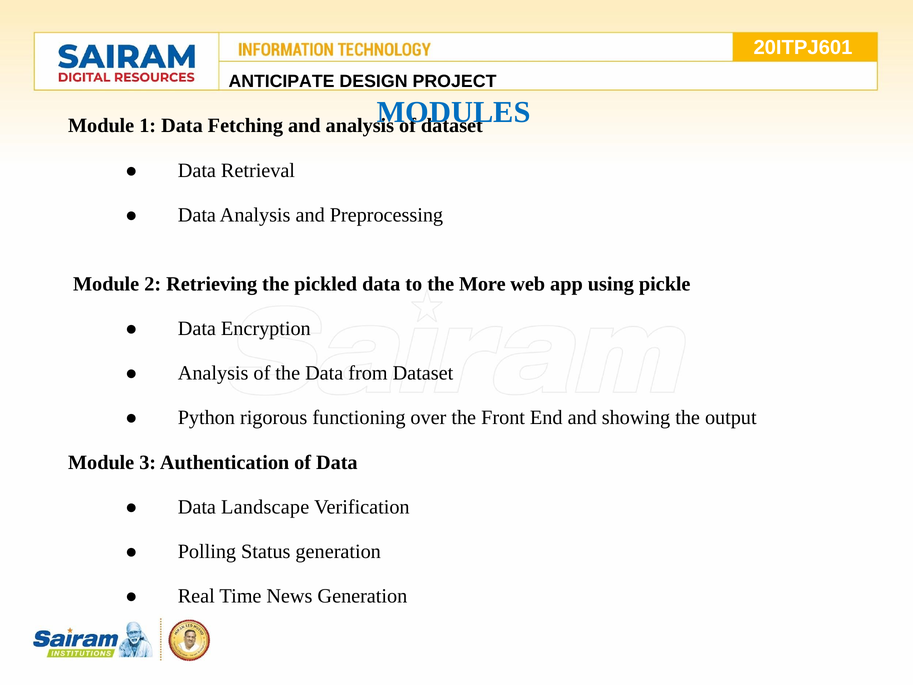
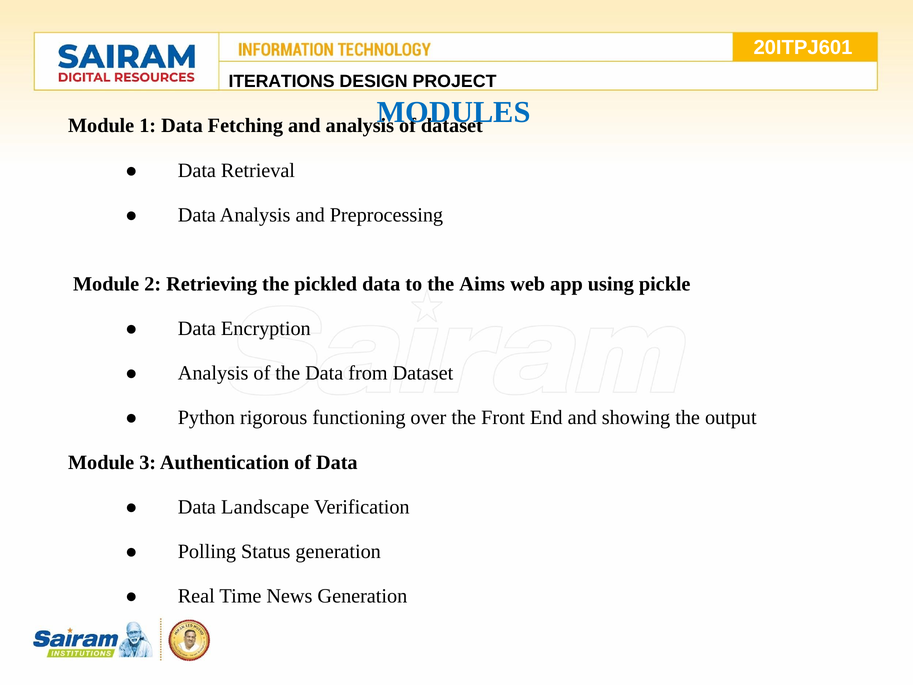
ANTICIPATE: ANTICIPATE -> ITERATIONS (282, 82)
More: More -> Aims (482, 284)
